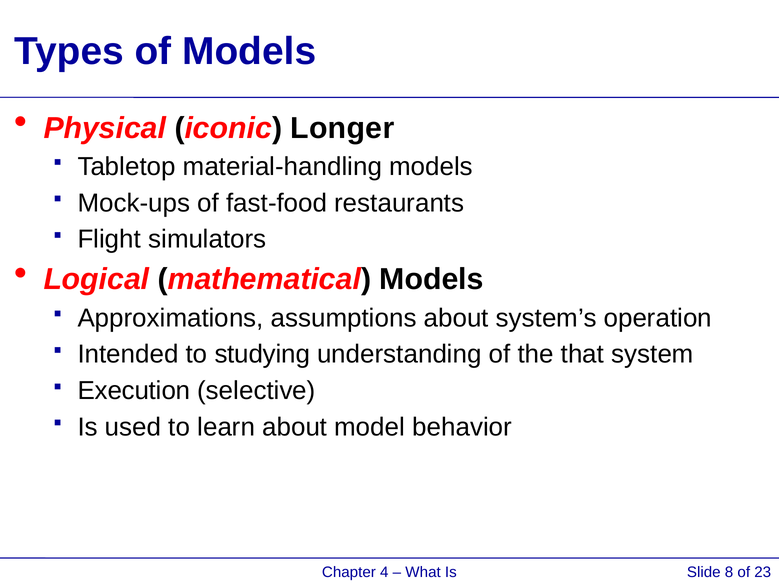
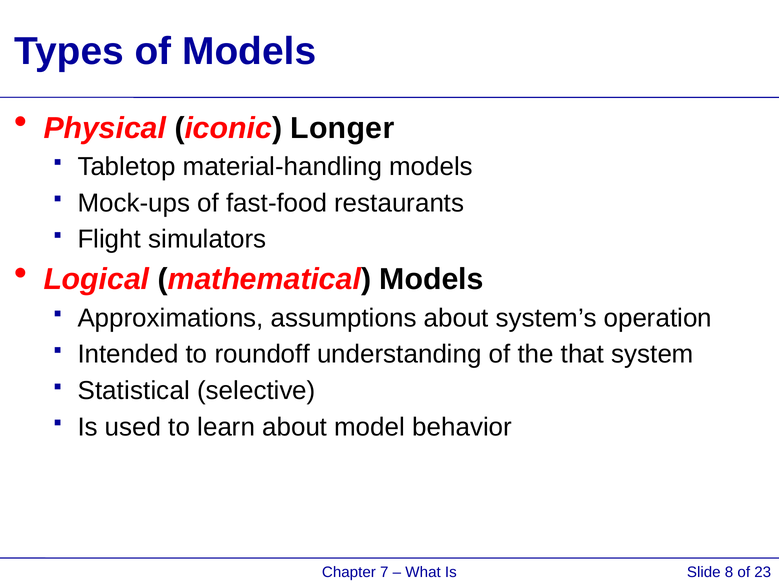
studying: studying -> roundoff (262, 355)
Execution: Execution -> Statistical (134, 391)
4: 4 -> 7 (384, 572)
